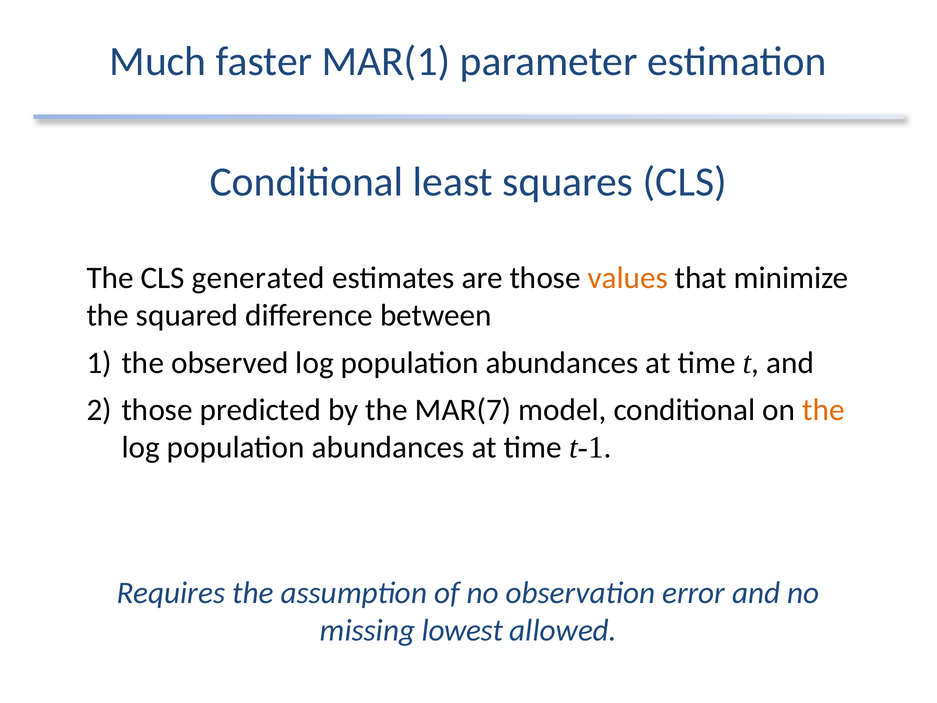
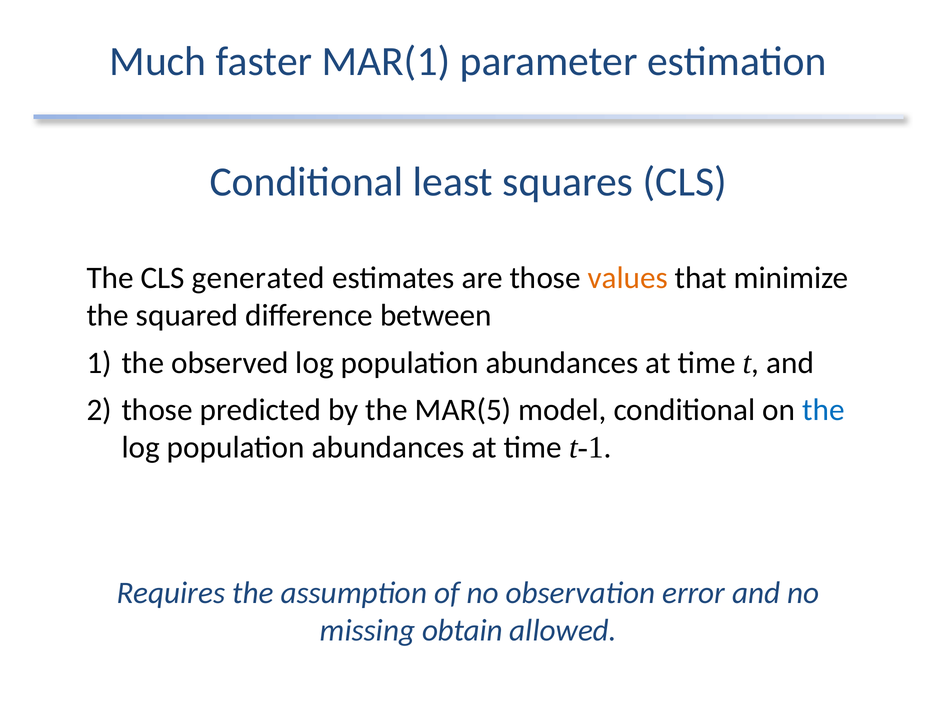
MAR(7: MAR(7 -> MAR(5 (463, 410)
the colour: orange -> blue (823, 410)
lowest: lowest -> obtain (462, 630)
